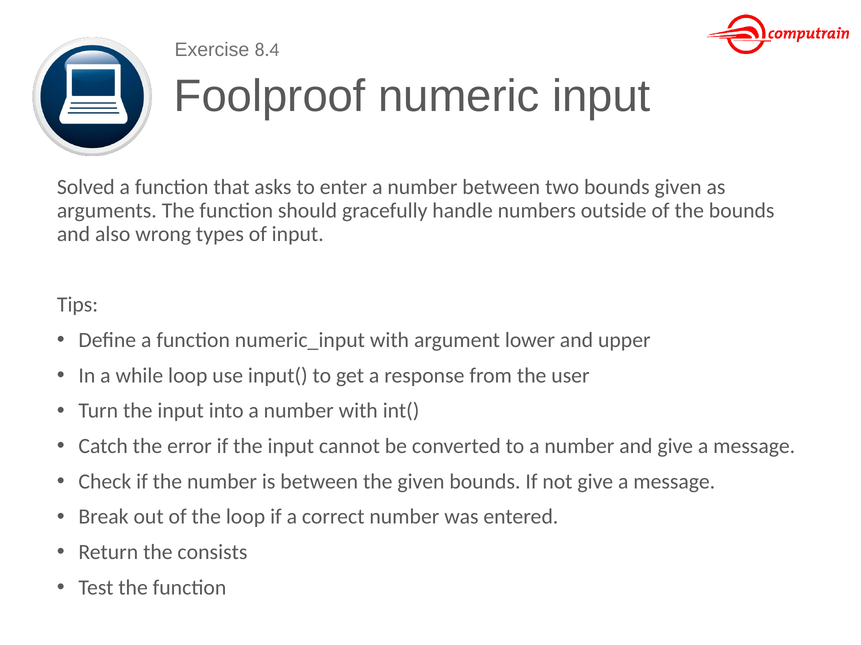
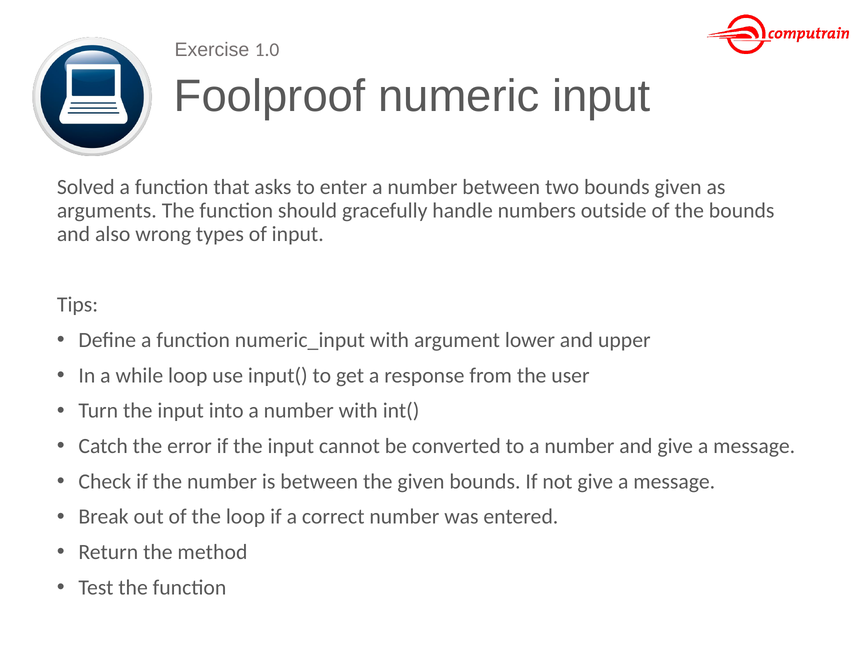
8.4: 8.4 -> 1.0 (267, 50)
consists: consists -> method (212, 553)
